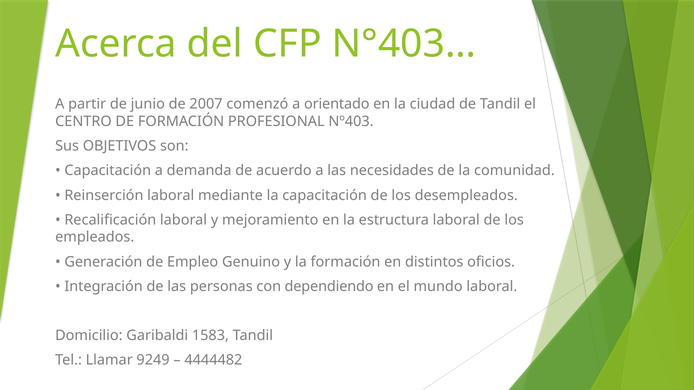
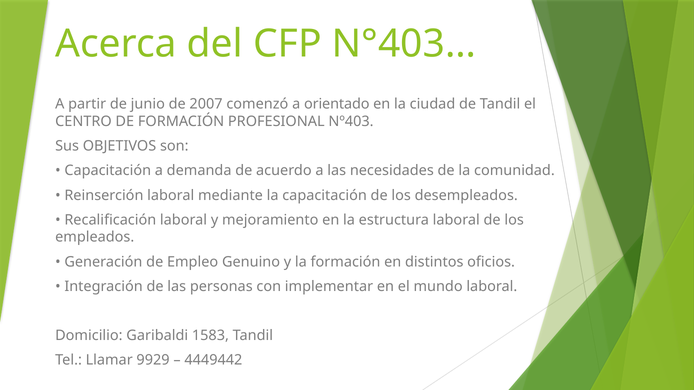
dependiendo: dependiendo -> implementar (329, 287)
9249: 9249 -> 9929 (153, 360)
4444482: 4444482 -> 4449442 (213, 360)
